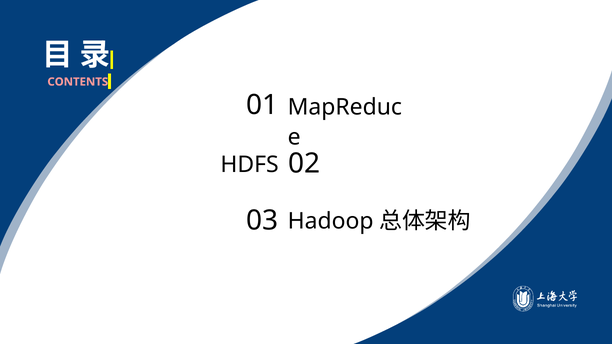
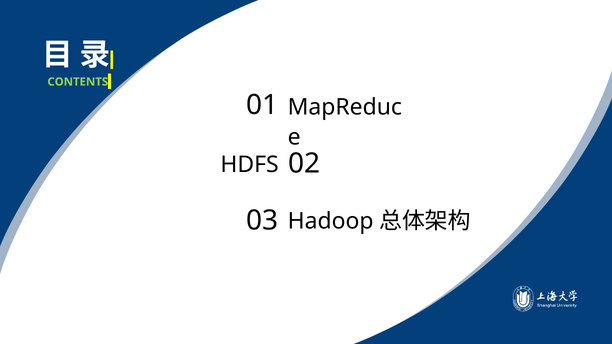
CONTENTS colour: pink -> light green (78, 82)
